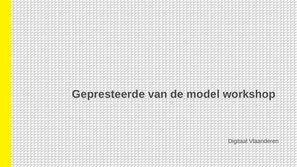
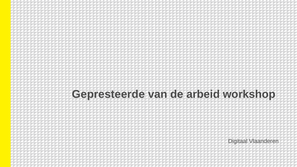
model: model -> arbeid (203, 94)
